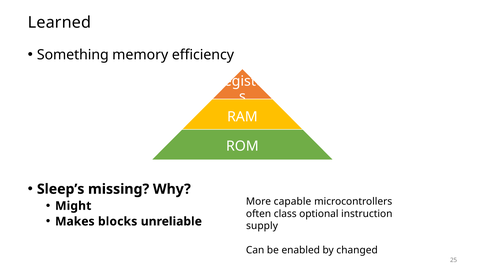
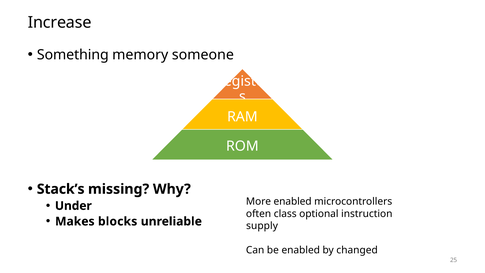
Learned: Learned -> Increase (60, 23)
efficiency: efficiency -> someone (203, 55)
Sleep’s: Sleep’s -> Stack’s (61, 189)
More capable: capable -> enabled (293, 201)
Might: Might -> Under (73, 206)
